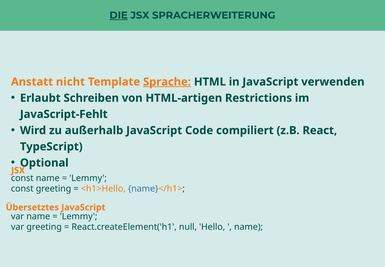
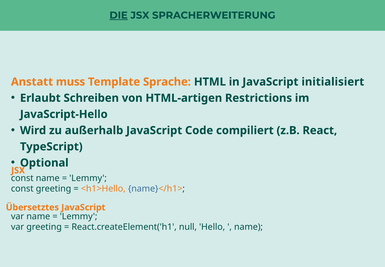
nicht: nicht -> muss (71, 82)
Sprache underline: present -> none (167, 82)
verwenden: verwenden -> initialisiert (333, 82)
JavaScript-Fehlt: JavaScript-Fehlt -> JavaScript-Hello (64, 114)
